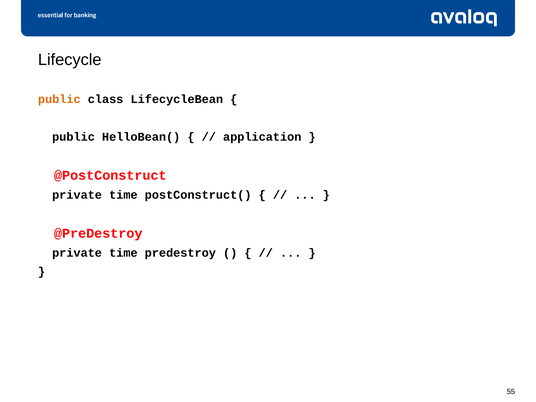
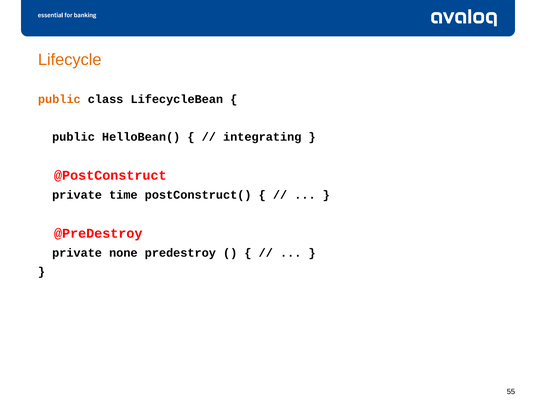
Lifecycle colour: black -> orange (70, 60)
application: application -> integrating (262, 137)
time: time -> none (123, 253)
